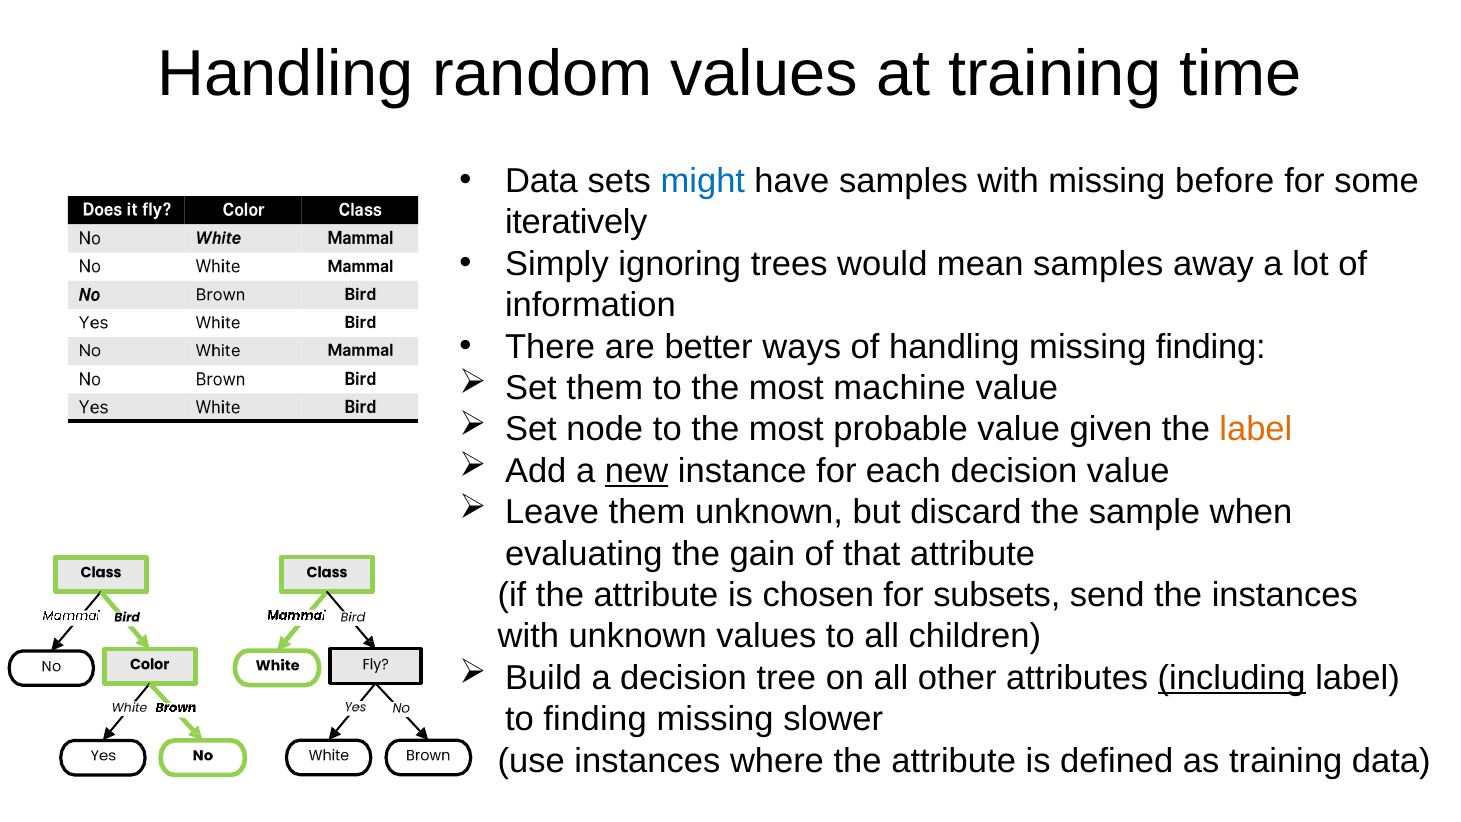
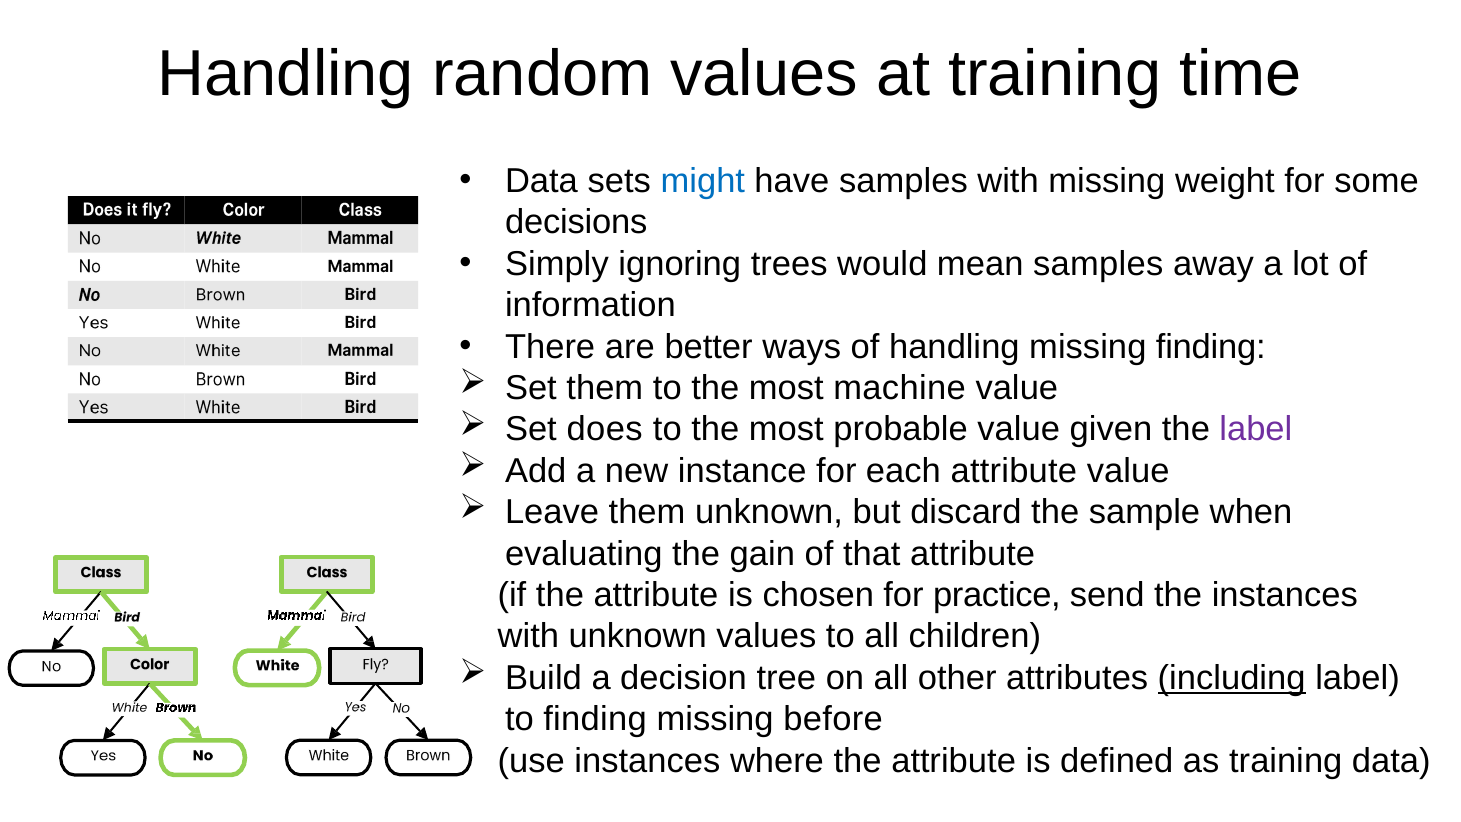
before: before -> weight (1225, 181)
iteratively: iteratively -> decisions (576, 222)
node: node -> does (605, 429)
label colour: orange -> purple (1256, 429)
new underline: present -> none (637, 471)
each decision: decision -> attribute (1014, 471)
subsets: subsets -> practice (997, 595)
slower: slower -> before (833, 719)
